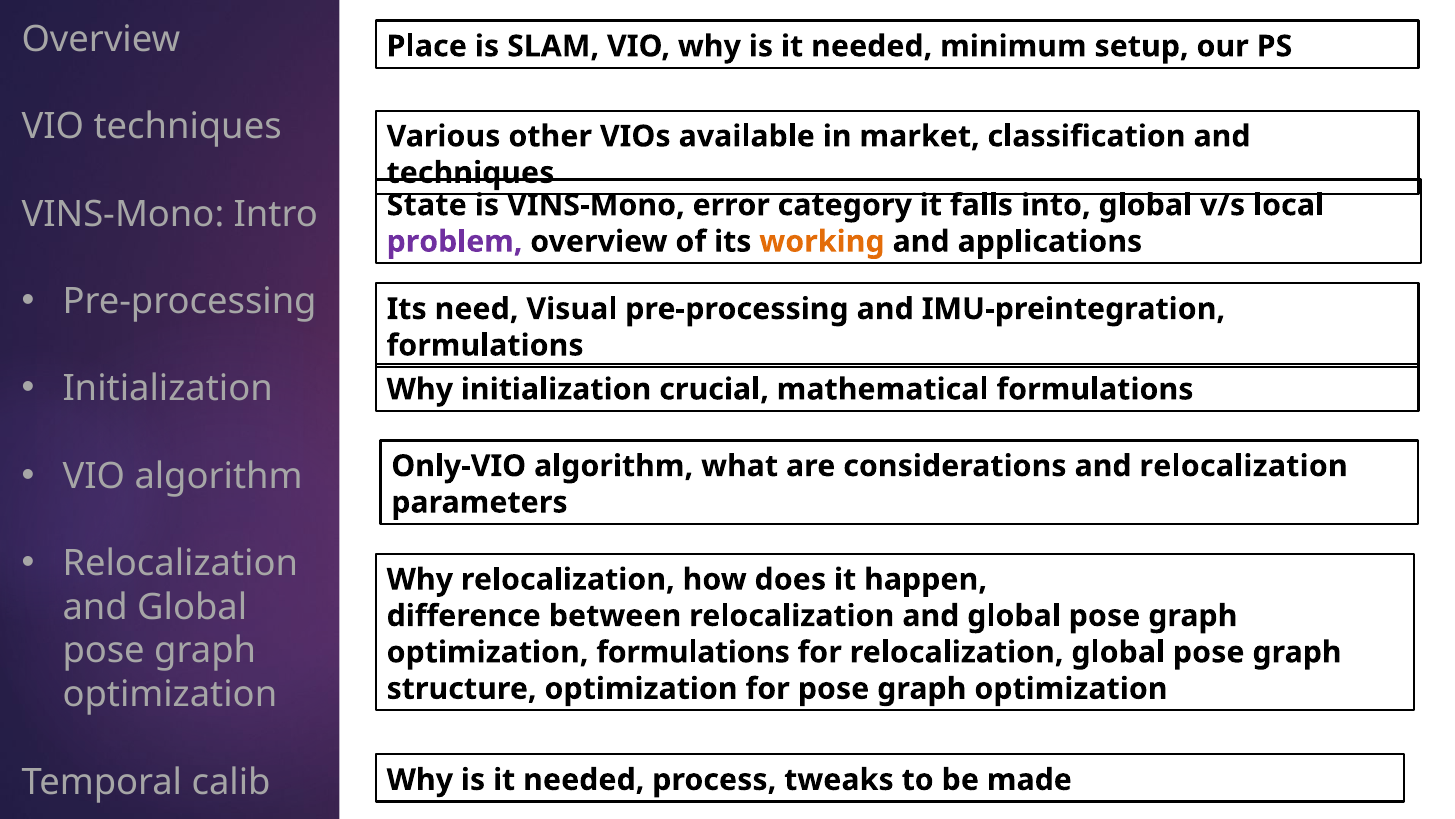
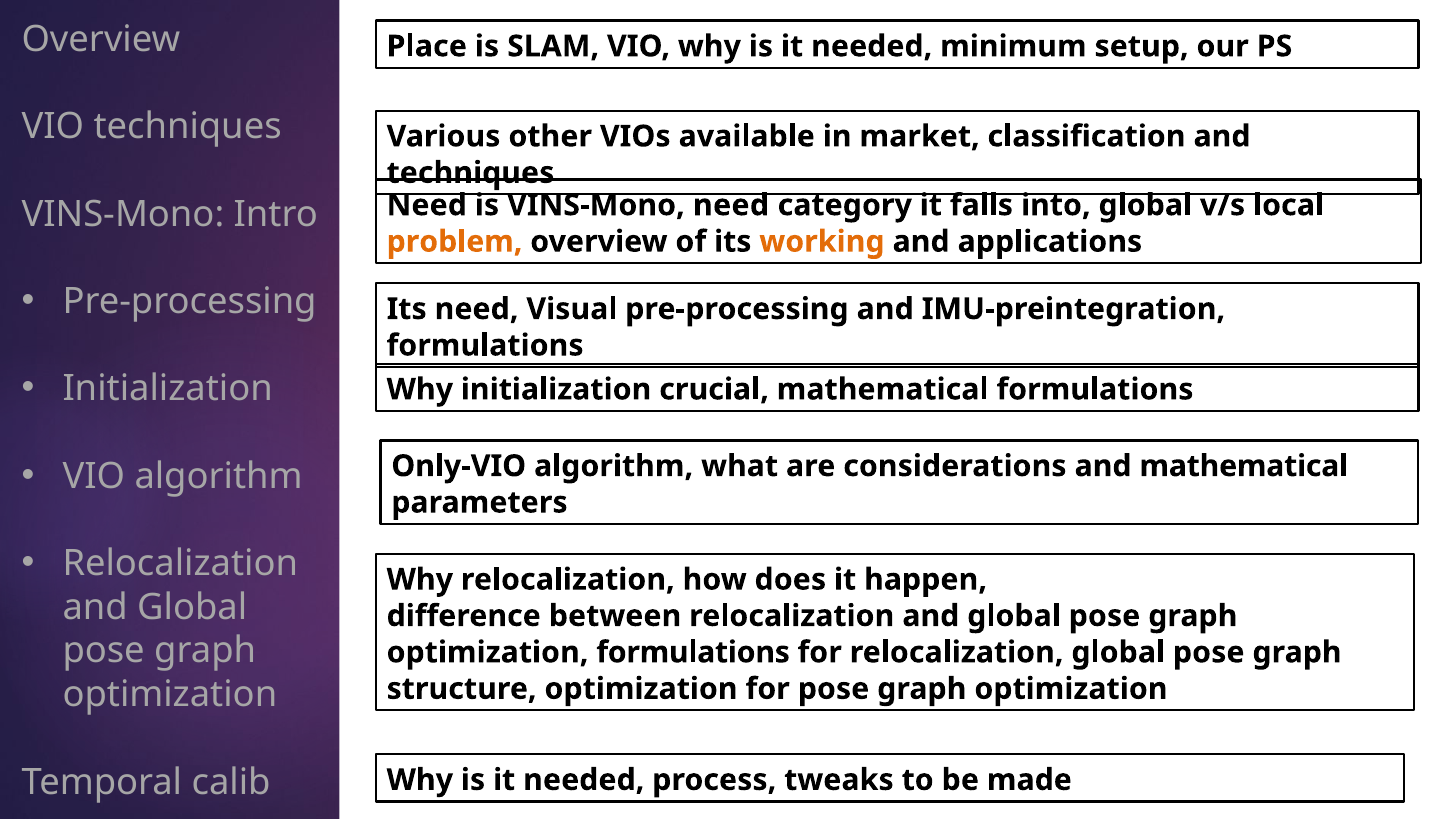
State: State -> Need (427, 205)
VINS-Mono error: error -> need (731, 205)
problem colour: purple -> orange (455, 241)
and relocalization: relocalization -> mathematical (1244, 466)
